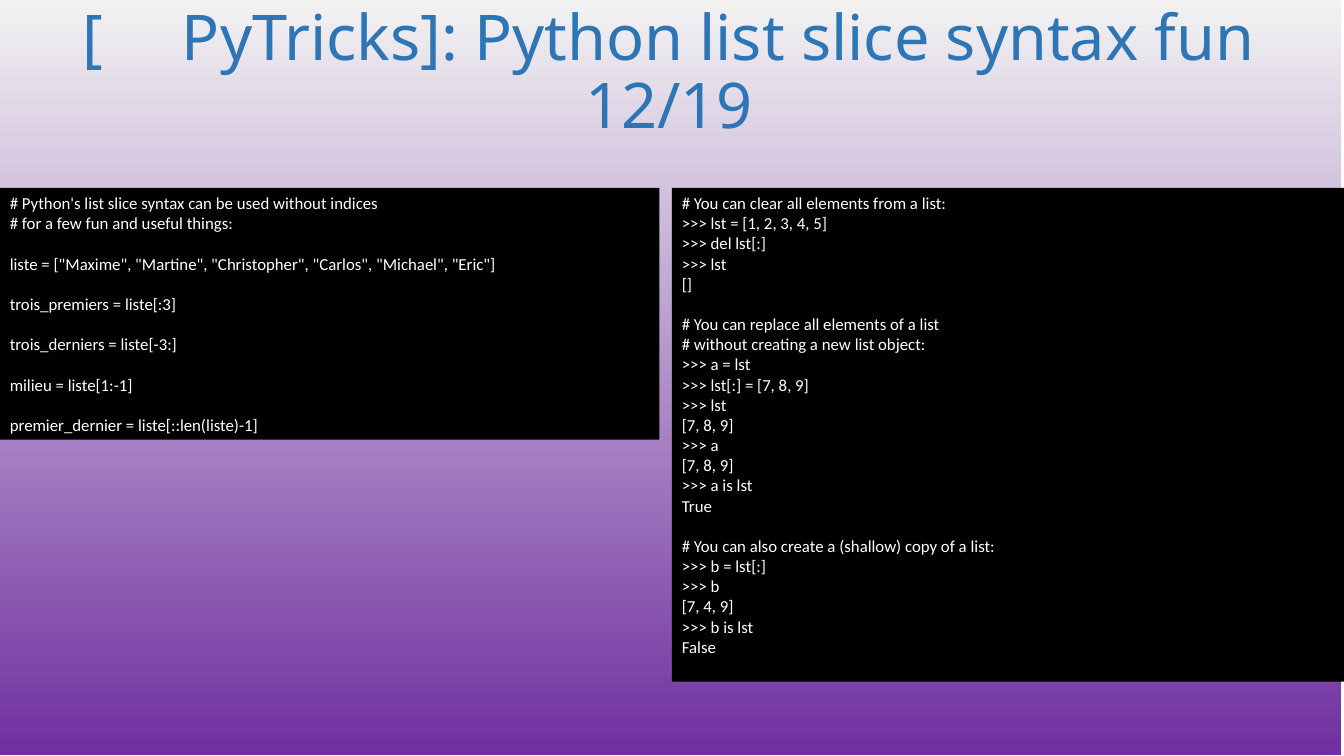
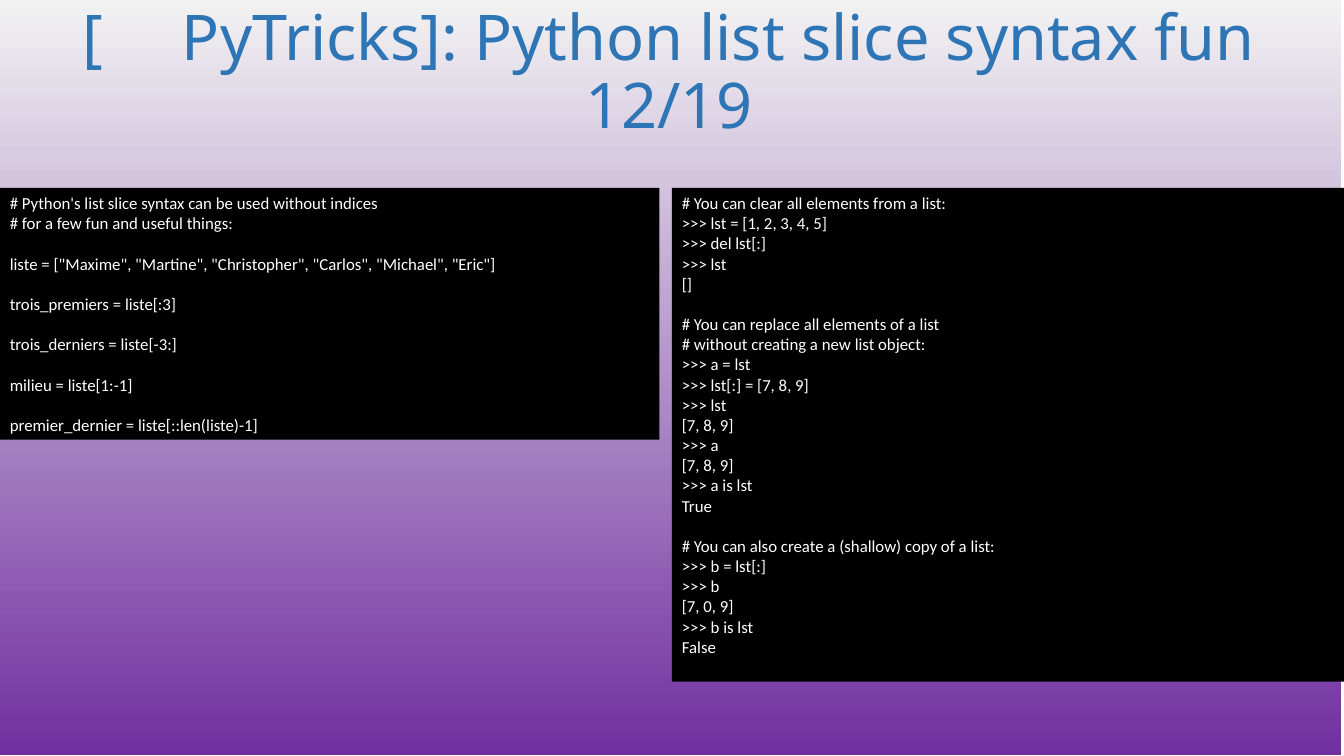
7 4: 4 -> 0 (710, 607)
